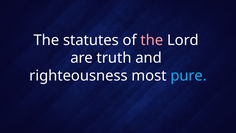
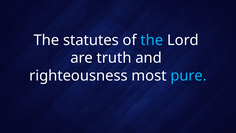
the colour: pink -> light blue (152, 40)
